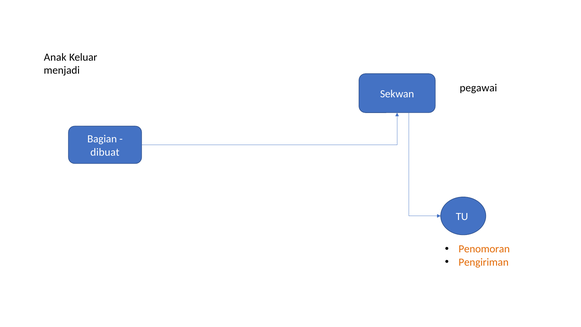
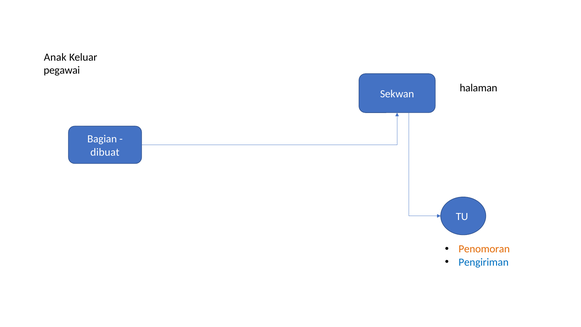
menjadi: menjadi -> pegawai (62, 70)
pegawai: pegawai -> halaman (479, 88)
Pengiriman colour: orange -> blue (484, 262)
